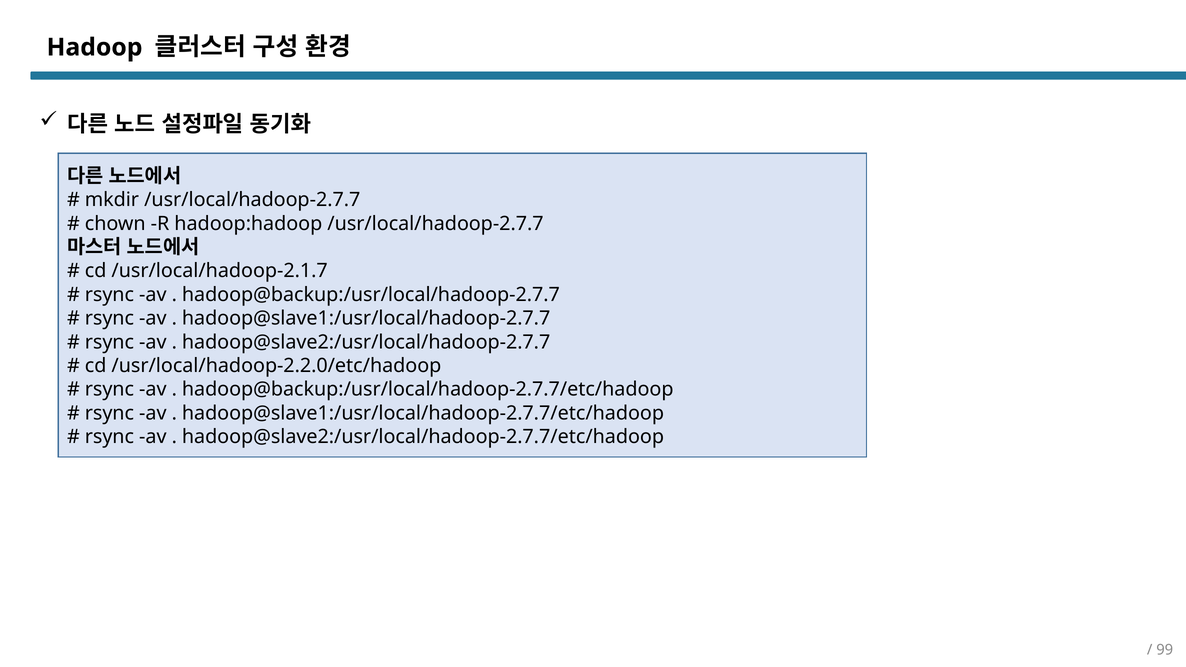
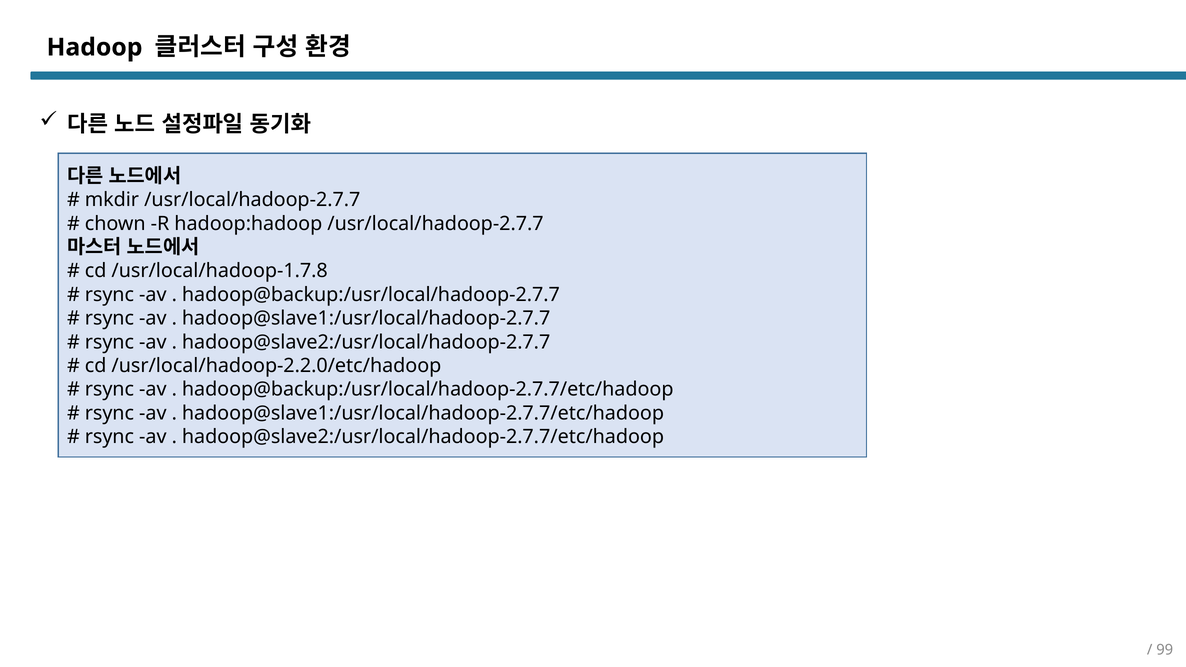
/usr/local/hadoop-2.1.7: /usr/local/hadoop-2.1.7 -> /usr/local/hadoop-1.7.8 (220, 271)
